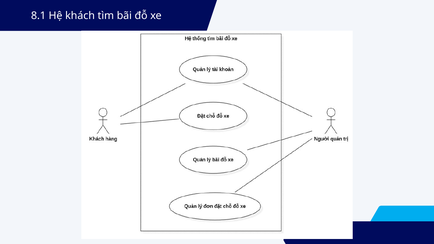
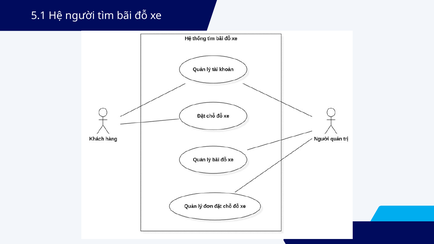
8.1: 8.1 -> 5.1 (38, 16)
khách: khách -> người (80, 16)
